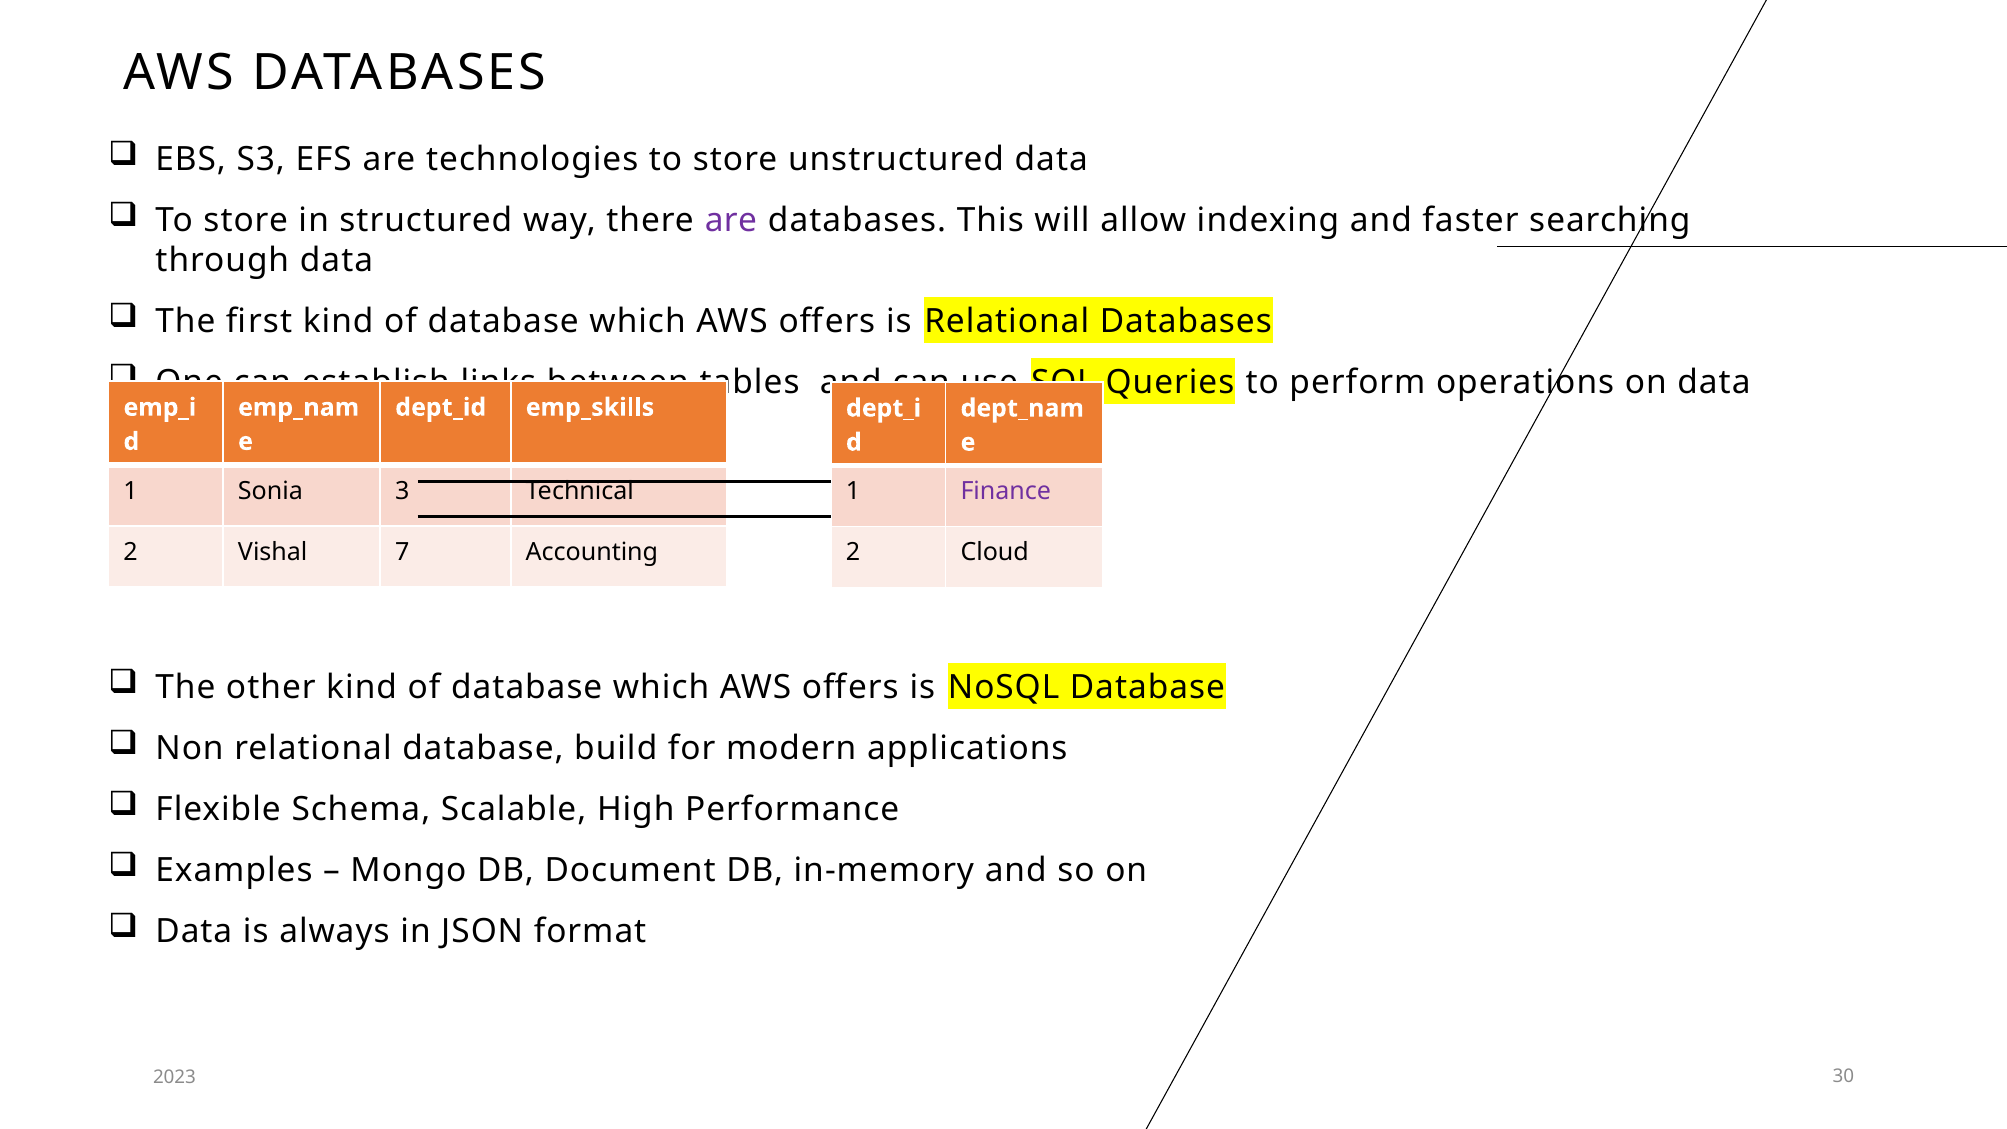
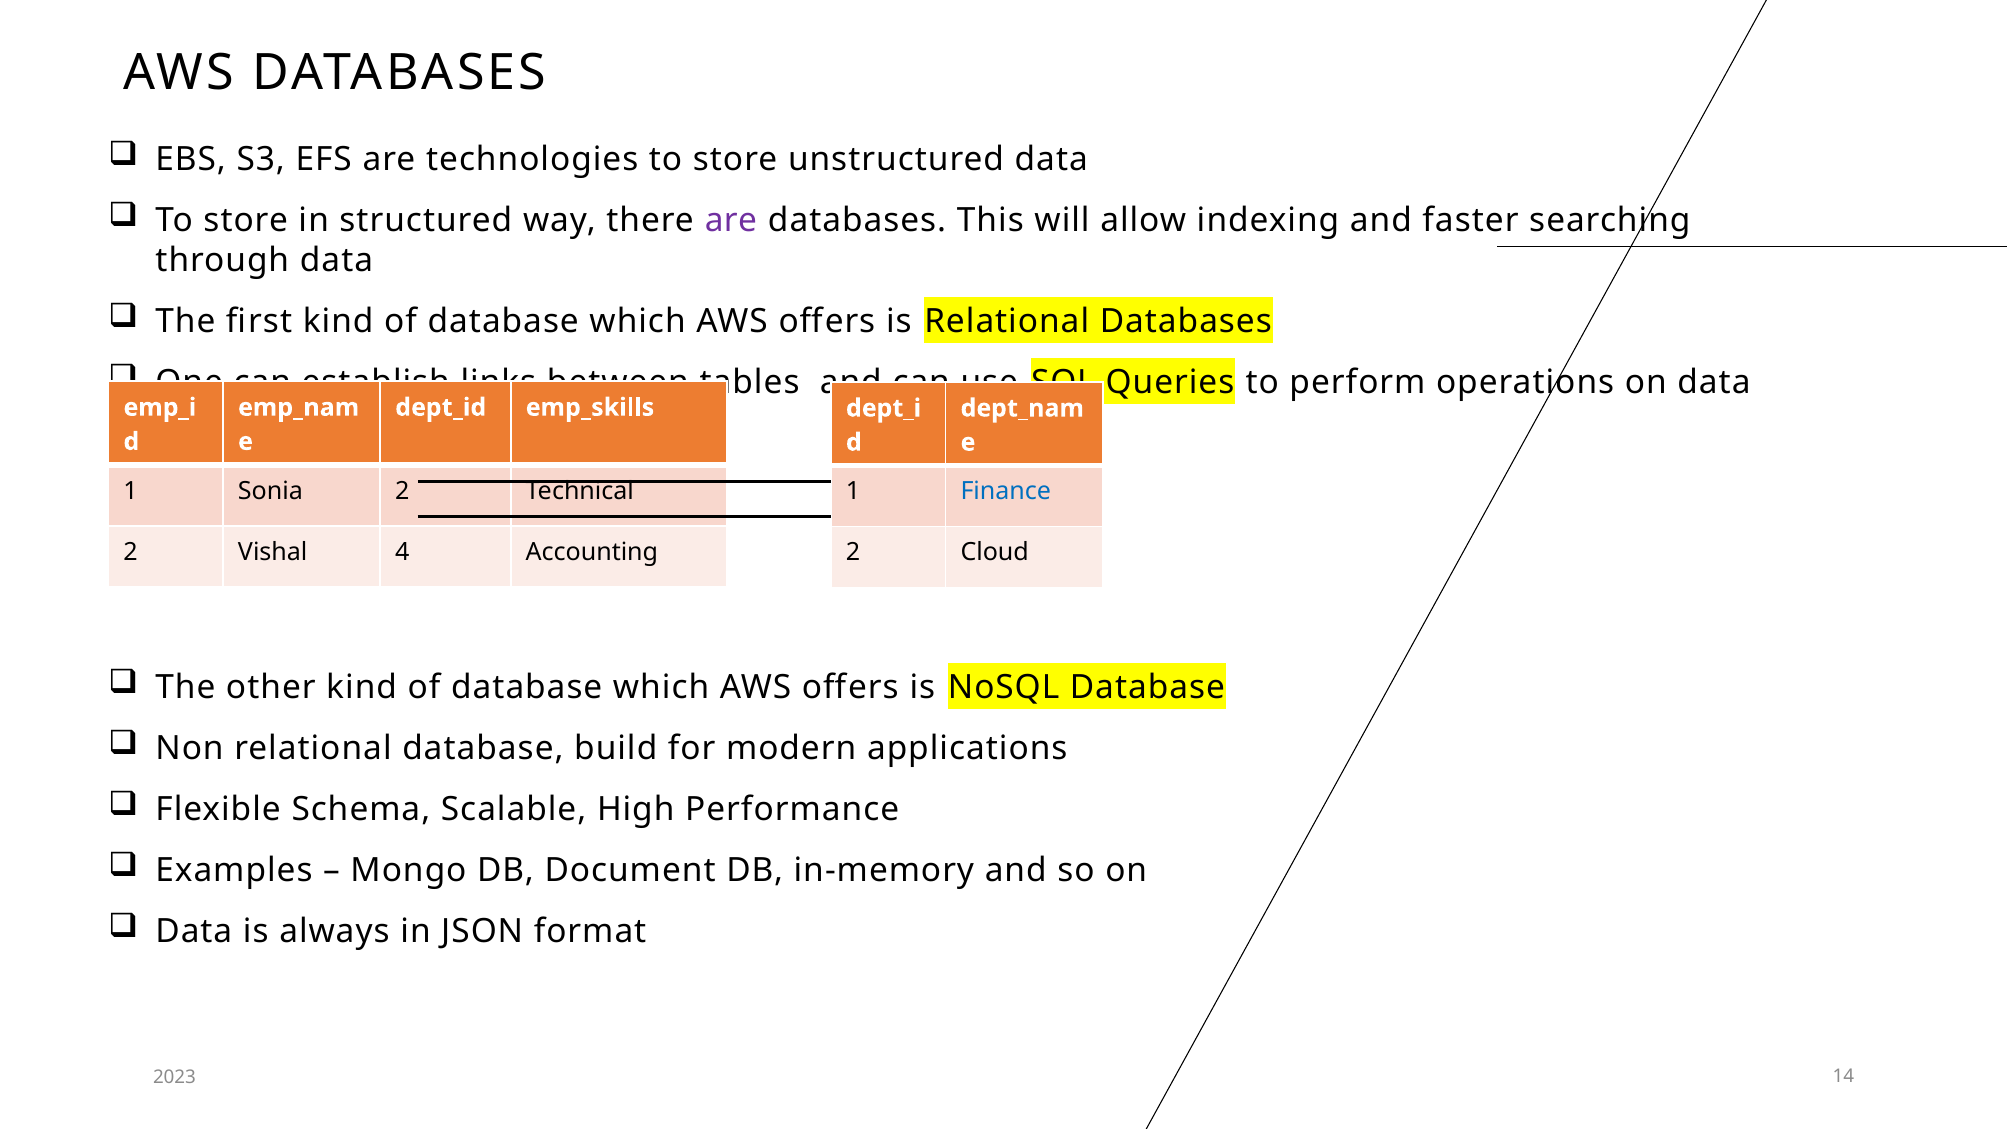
Sonia 3: 3 -> 2 (402, 491)
Finance colour: purple -> blue (1006, 492)
7: 7 -> 4 (402, 552)
30: 30 -> 14 (1843, 1076)
